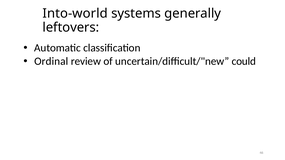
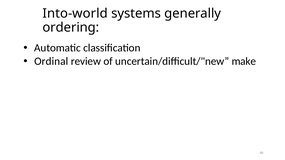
leftovers: leftovers -> ordering (71, 27)
could: could -> make (244, 61)
